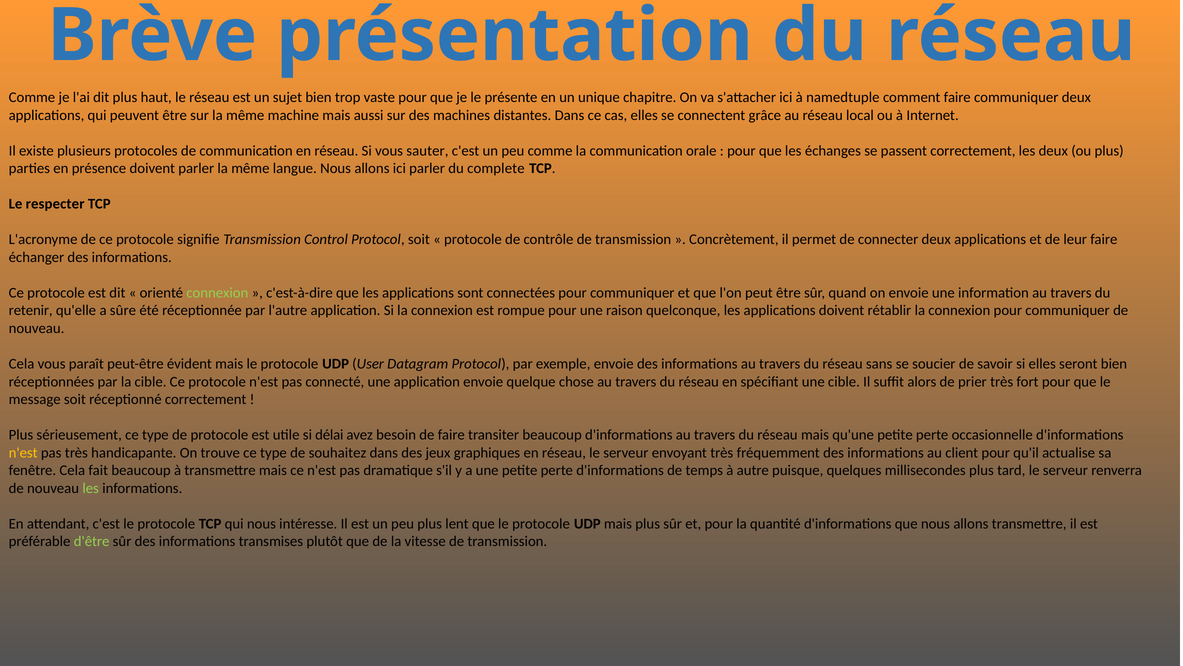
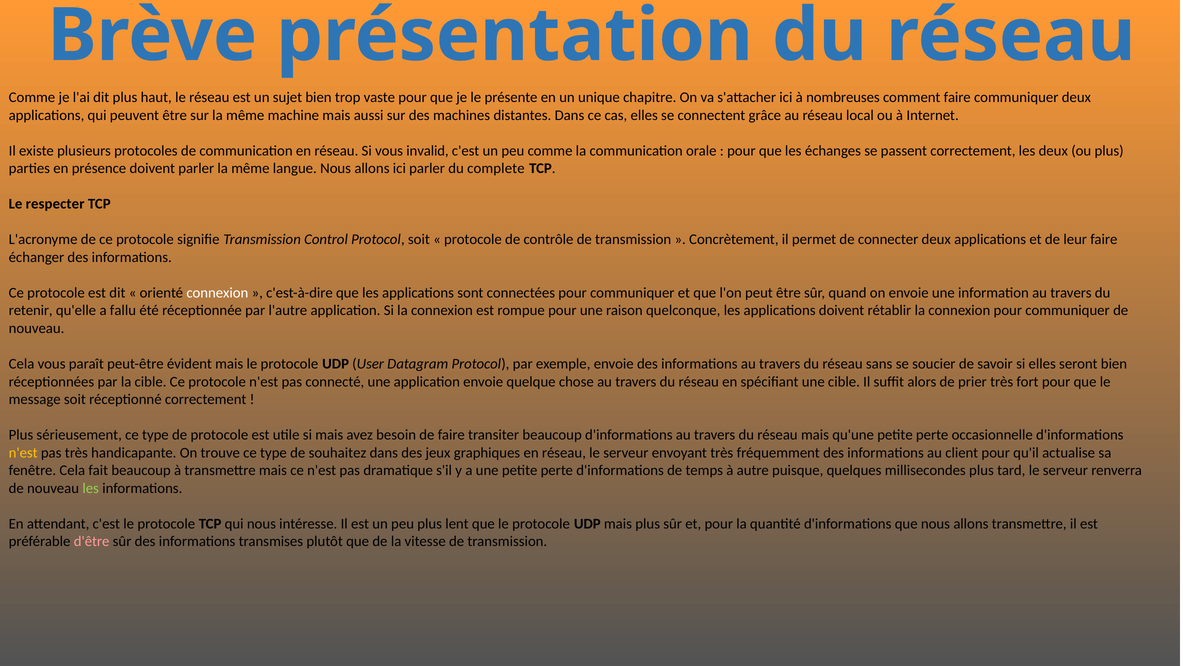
namedtuple: namedtuple -> nombreuses (843, 97)
sauter: sauter -> invalid (428, 151)
connexion colour: light green -> white (217, 293)
sûre: sûre -> fallu (123, 310)
si délai: délai -> mais (329, 435)
d'être colour: light green -> pink (92, 541)
